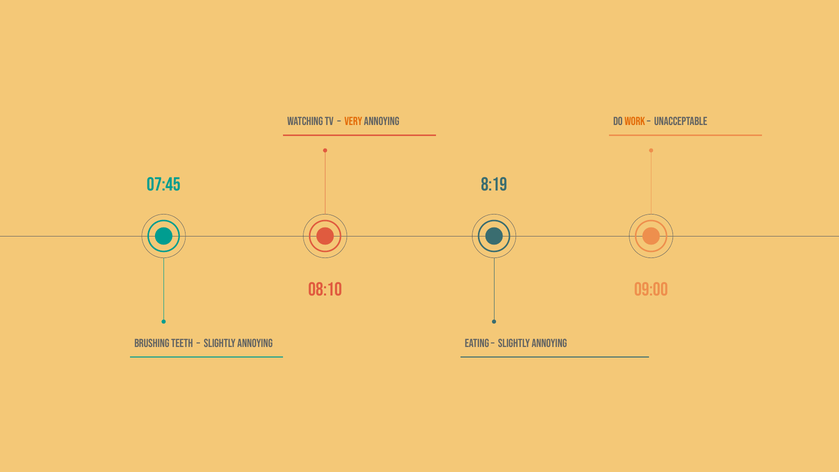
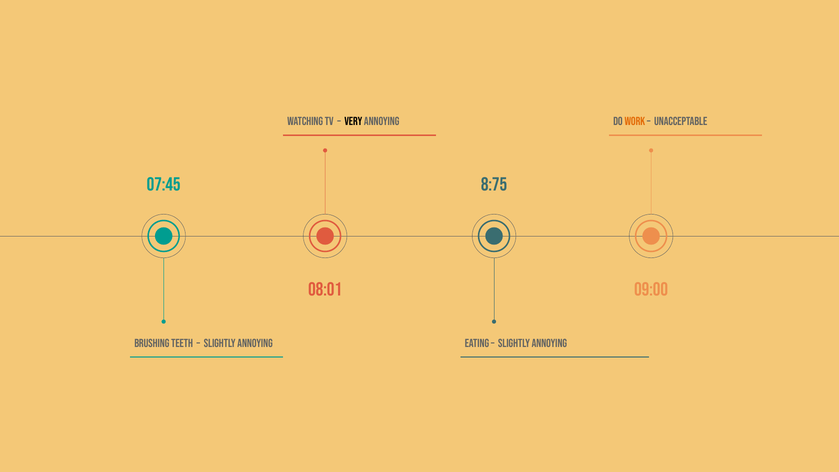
Very colour: orange -> black (353, 122)
8:19: 8:19 -> 8:75 (494, 185)
08:10: 08:10 -> 08:01 (325, 290)
